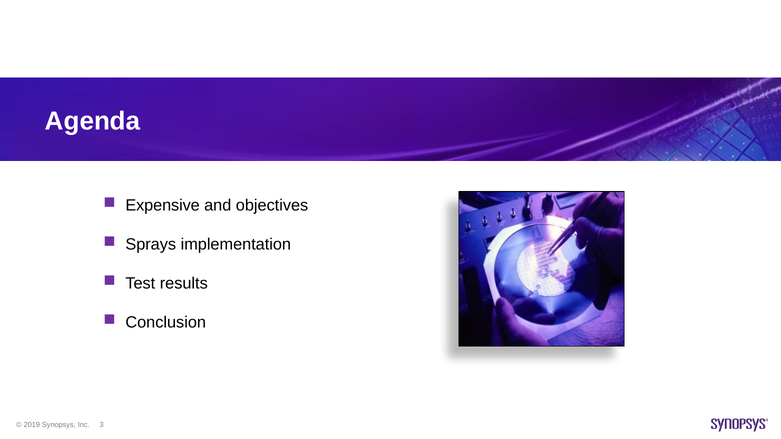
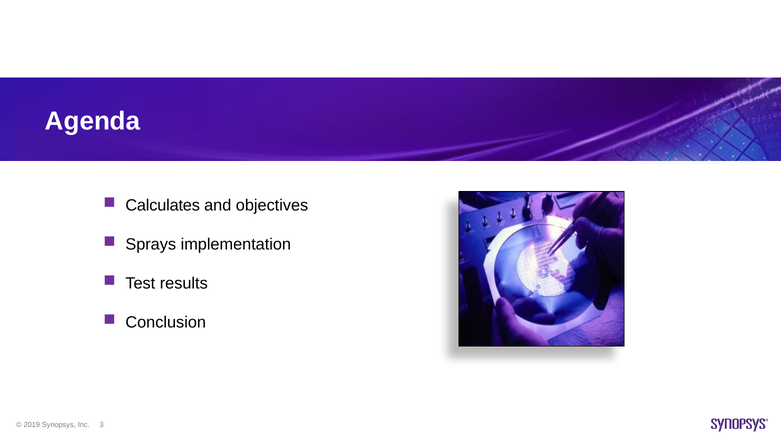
Expensive: Expensive -> Calculates (163, 206)
